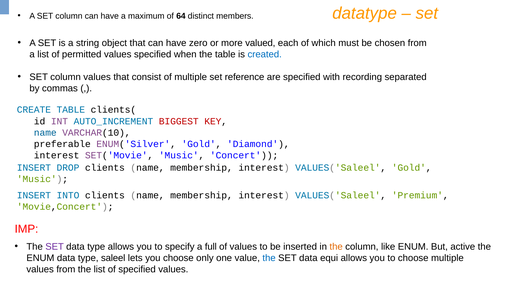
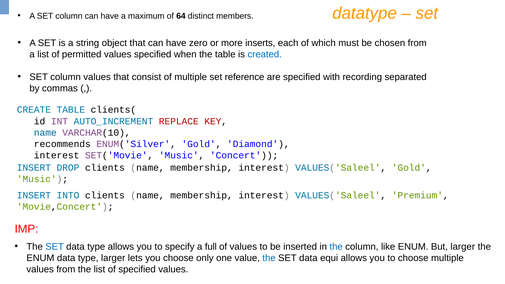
valued: valued -> inserts (260, 43)
BIGGEST: BIGGEST -> REPLACE (179, 121)
preferable: preferable -> recommends (62, 144)
SET colour: purple -> blue (55, 247)
the colour: orange -> blue (336, 247)
But active: active -> larger (463, 247)
type saleel: saleel -> larger (113, 258)
